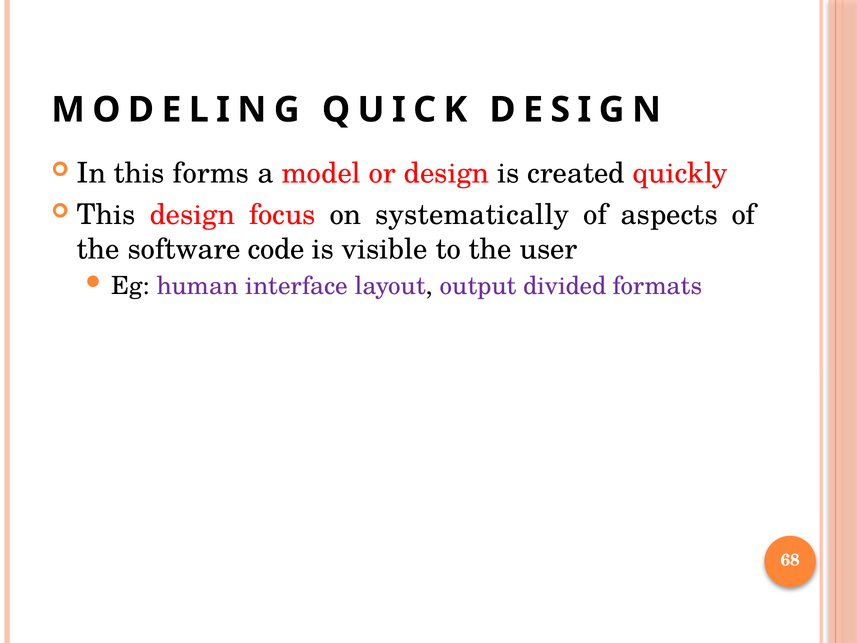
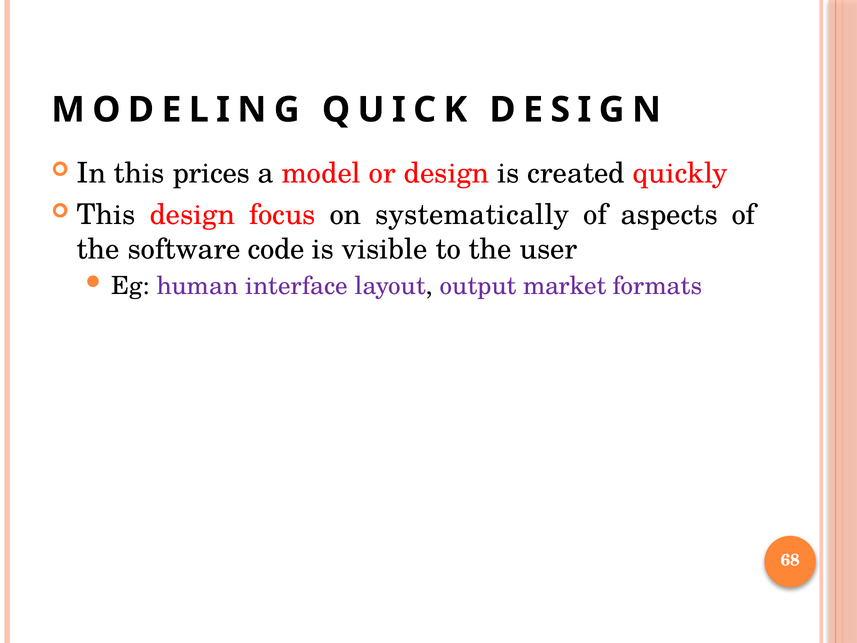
forms: forms -> prices (211, 173)
divided: divided -> market (565, 286)
